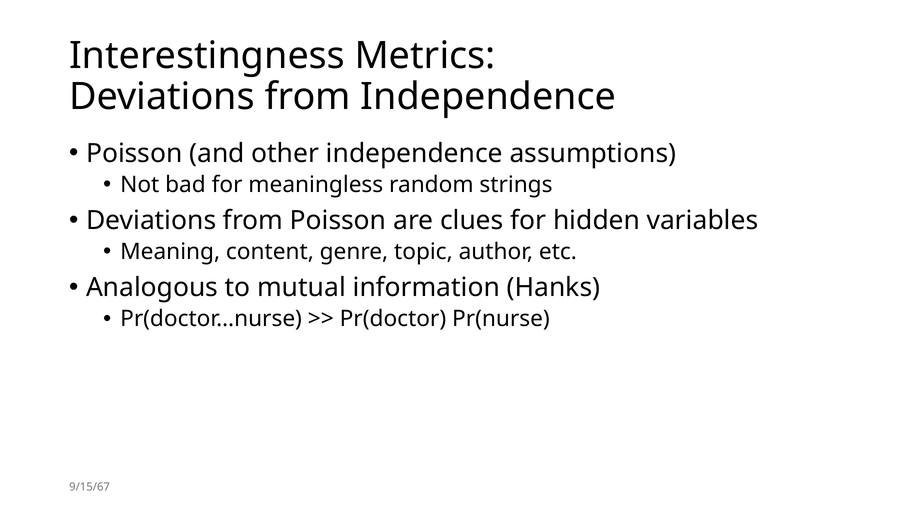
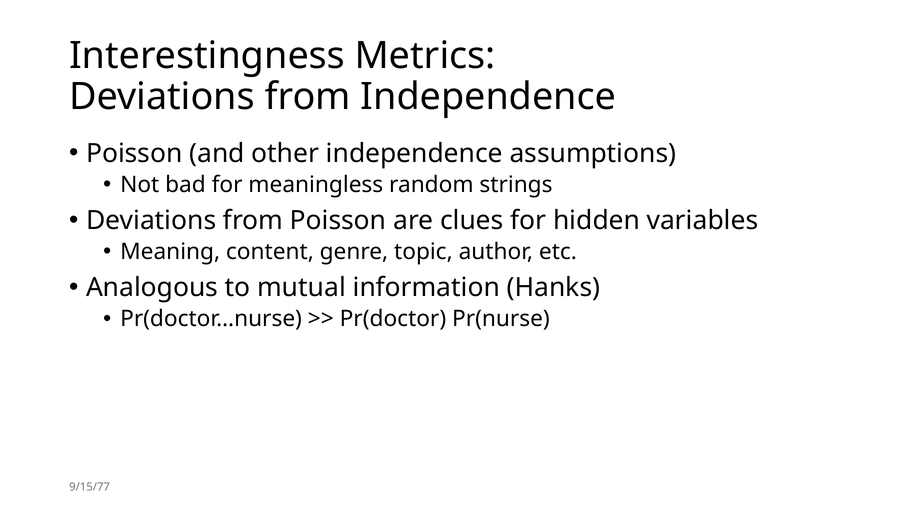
9/15/67: 9/15/67 -> 9/15/77 (90, 487)
